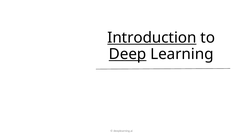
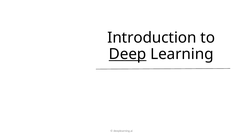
Introduction underline: present -> none (152, 38)
